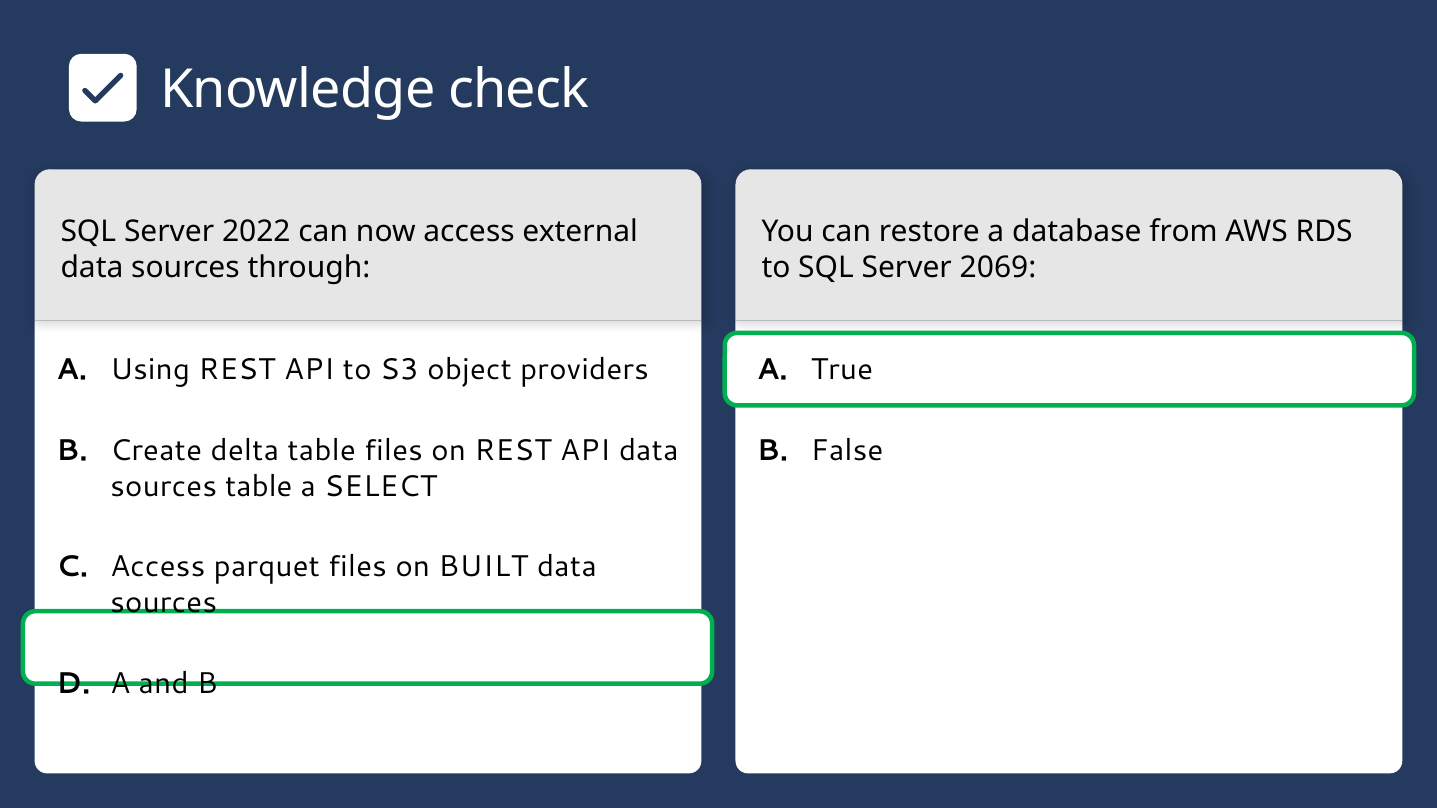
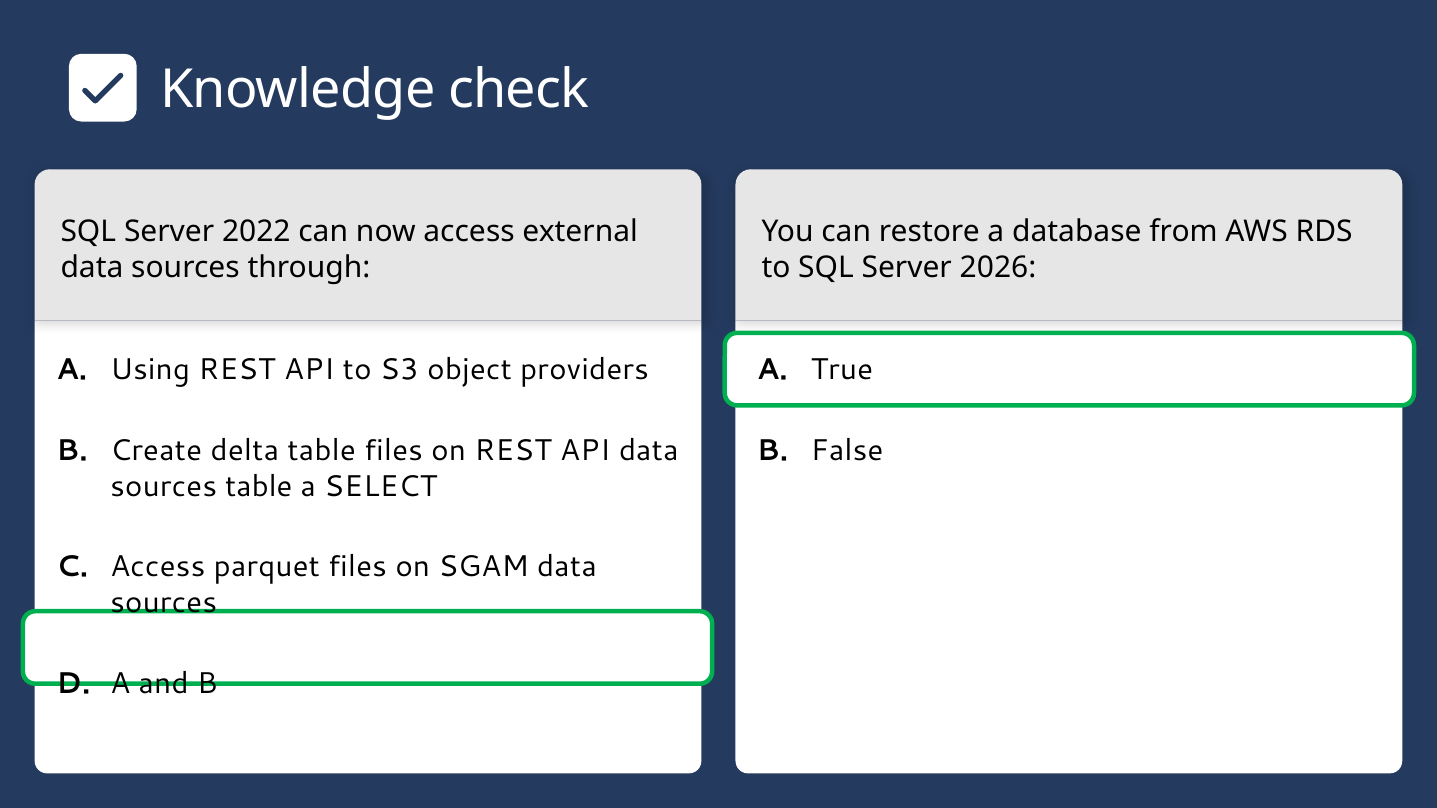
2069: 2069 -> 2026 (998, 267)
BUILT: BUILT -> SGAM (484, 567)
